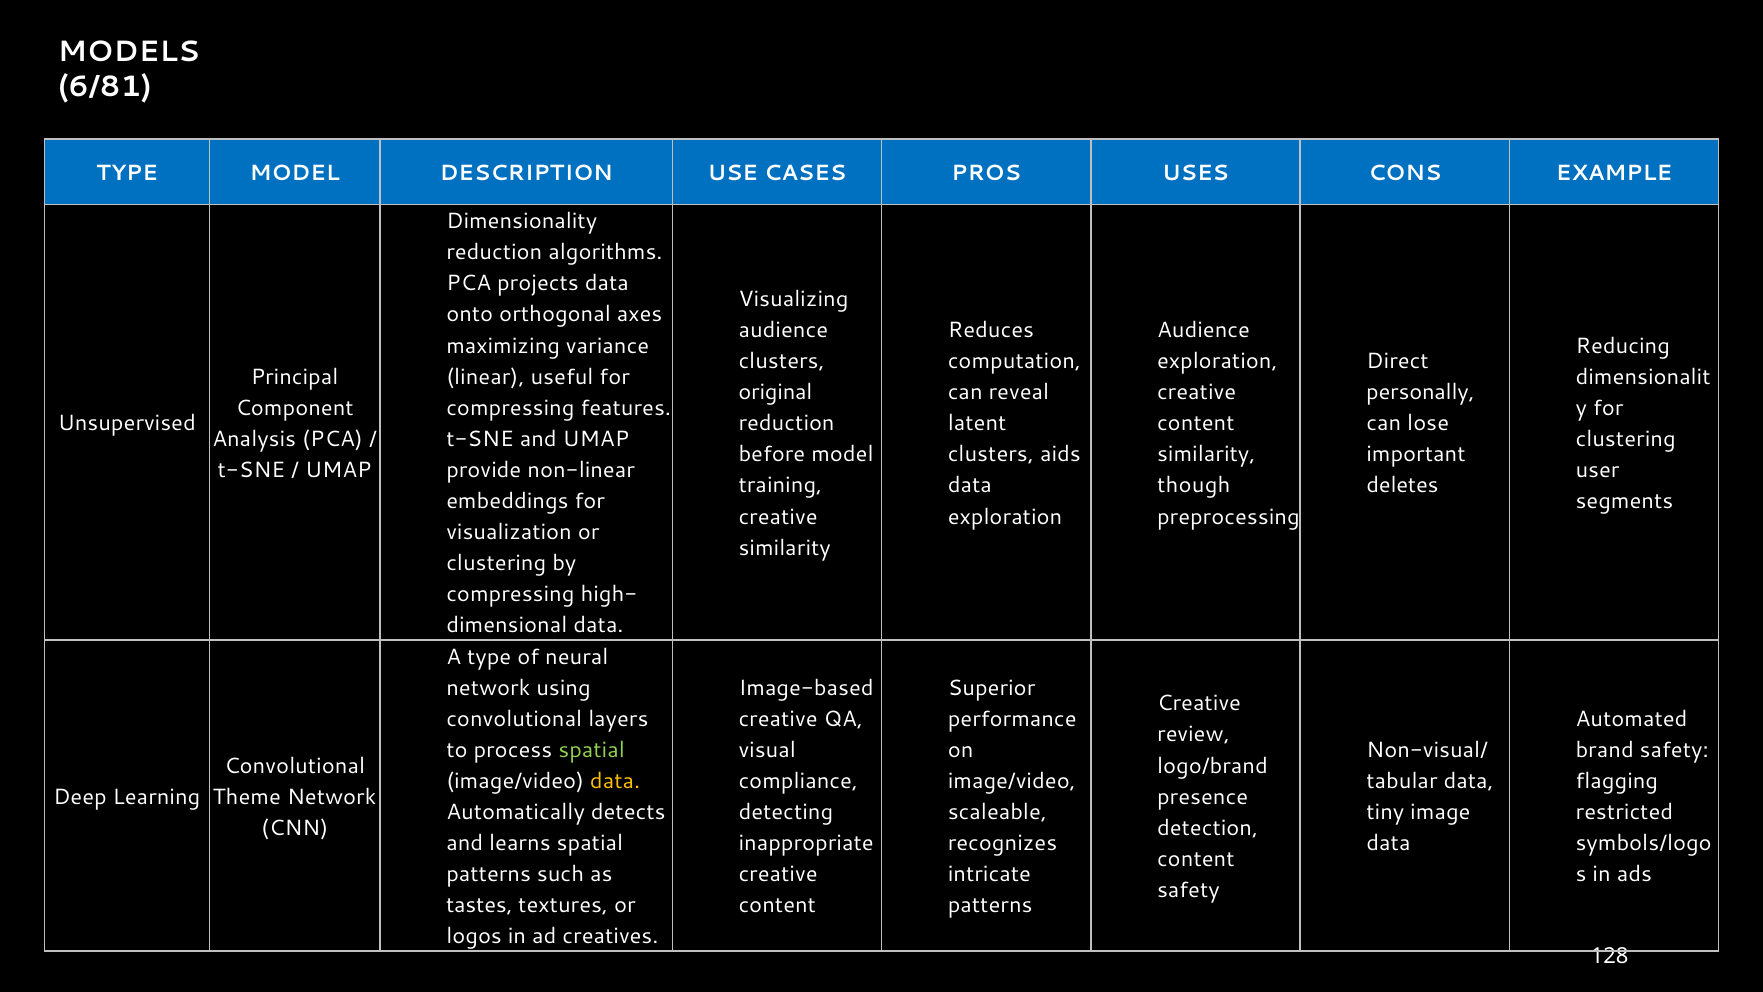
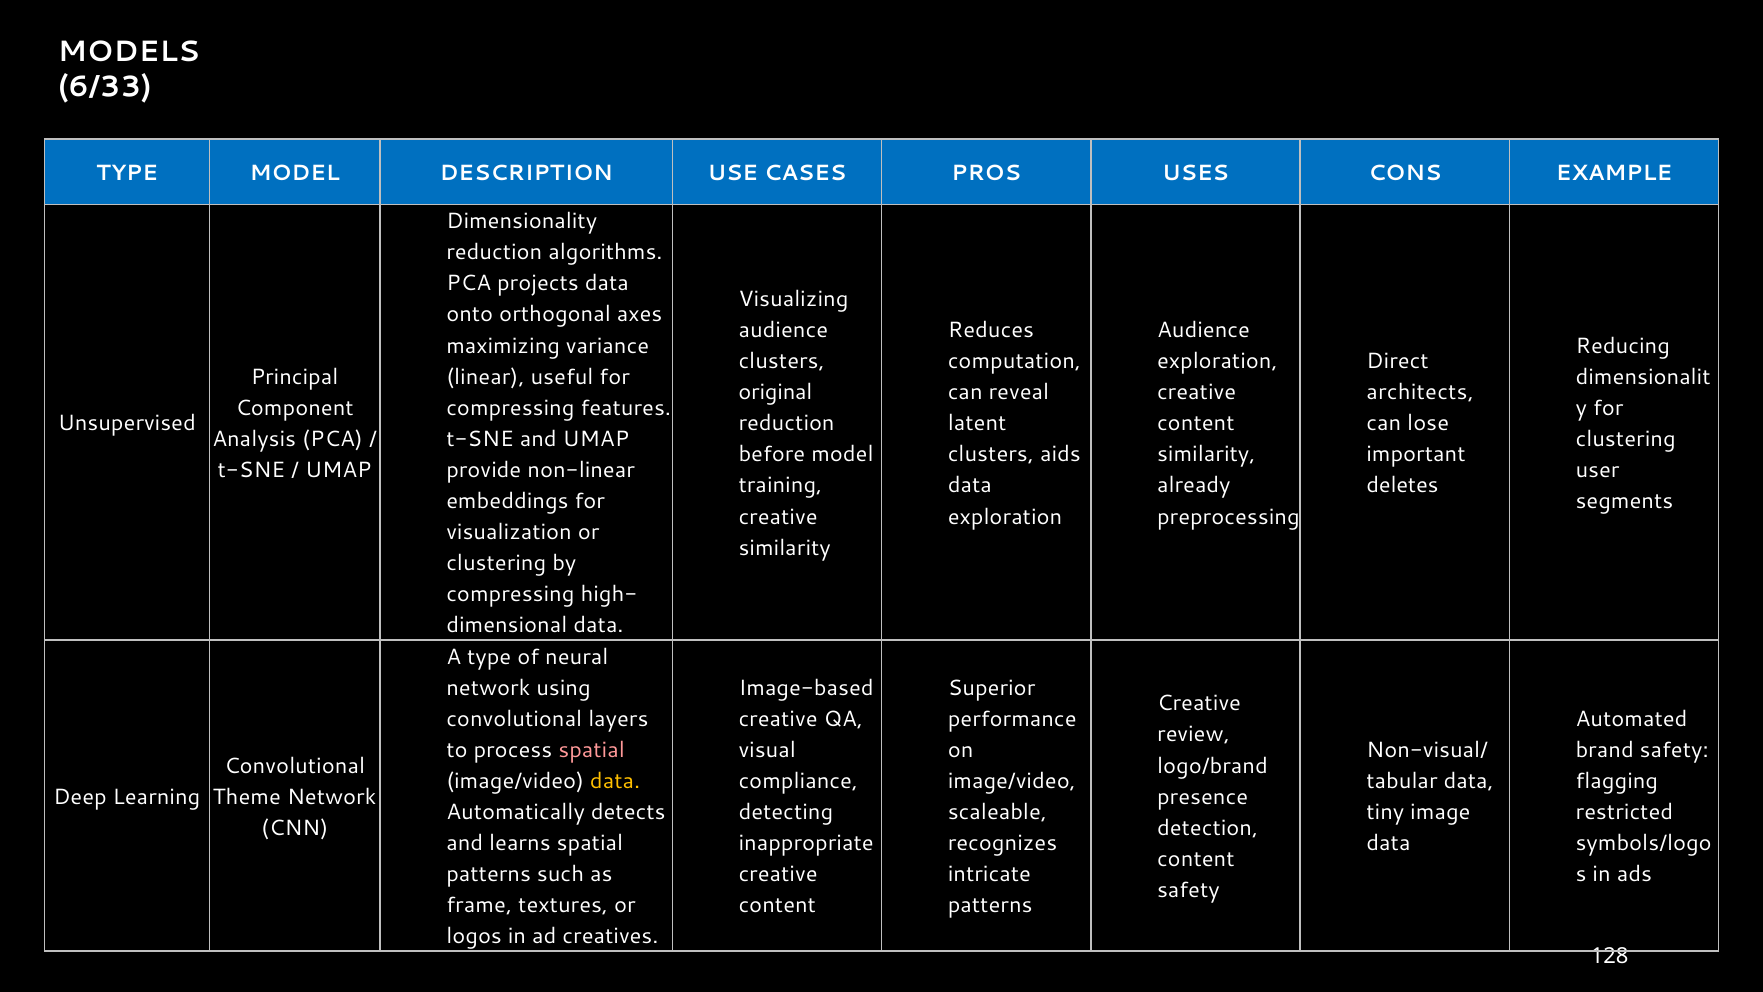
6/81: 6/81 -> 6/33 (105, 87)
personally: personally -> architects (1420, 392)
though: though -> already (1194, 486)
spatial colour: light green -> pink (592, 750)
tastes: tastes -> frame (479, 905)
